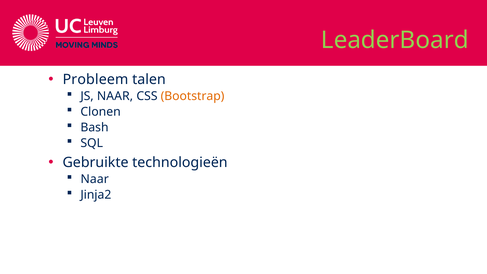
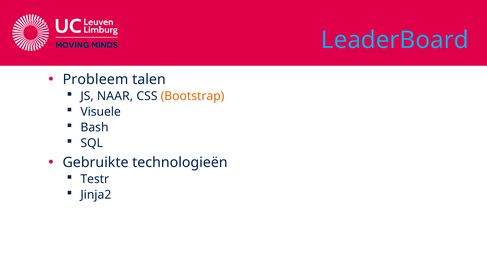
LeaderBoard colour: light green -> light blue (395, 40)
Clonen: Clonen -> Visuele (101, 112)
Naar: Naar -> Testr (95, 179)
